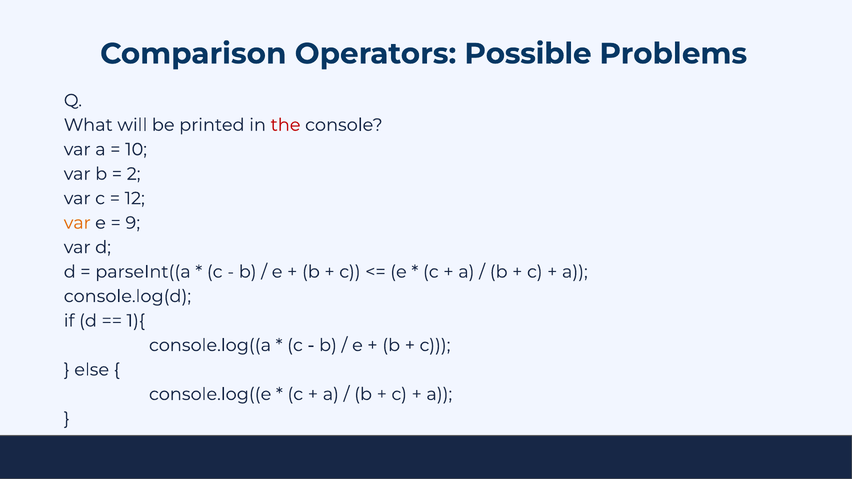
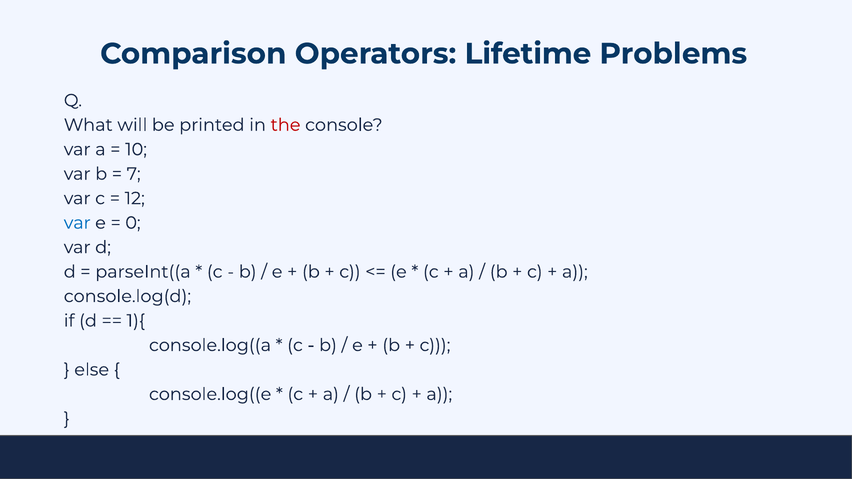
Possible: Possible -> Lifetime (528, 54)
2: 2 -> 7 (134, 174)
var colour: orange -> blue (77, 223)
9: 9 -> 0 (133, 223)
